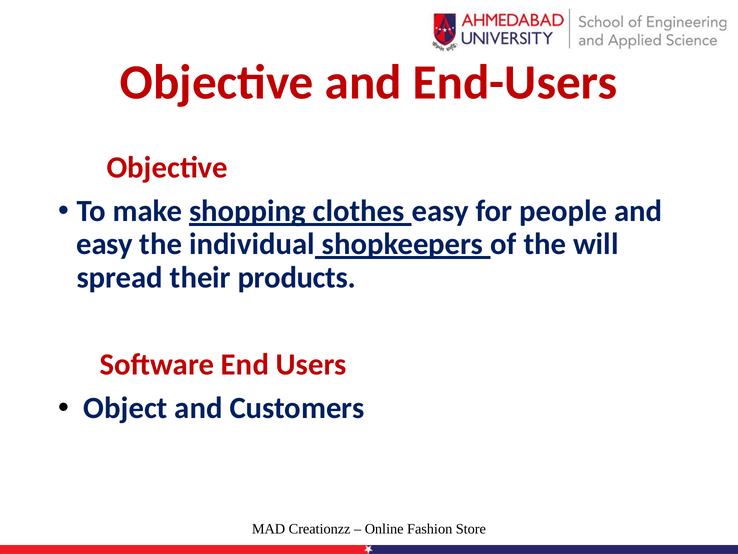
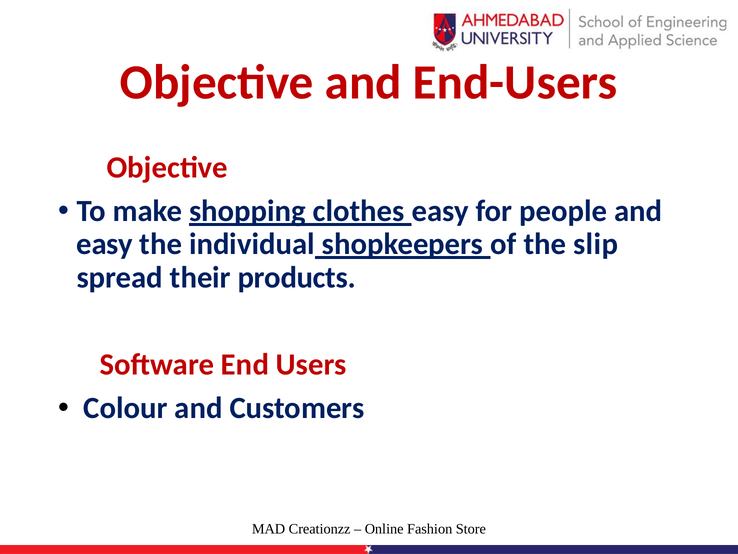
will: will -> slip (596, 244)
Object: Object -> Colour (125, 408)
